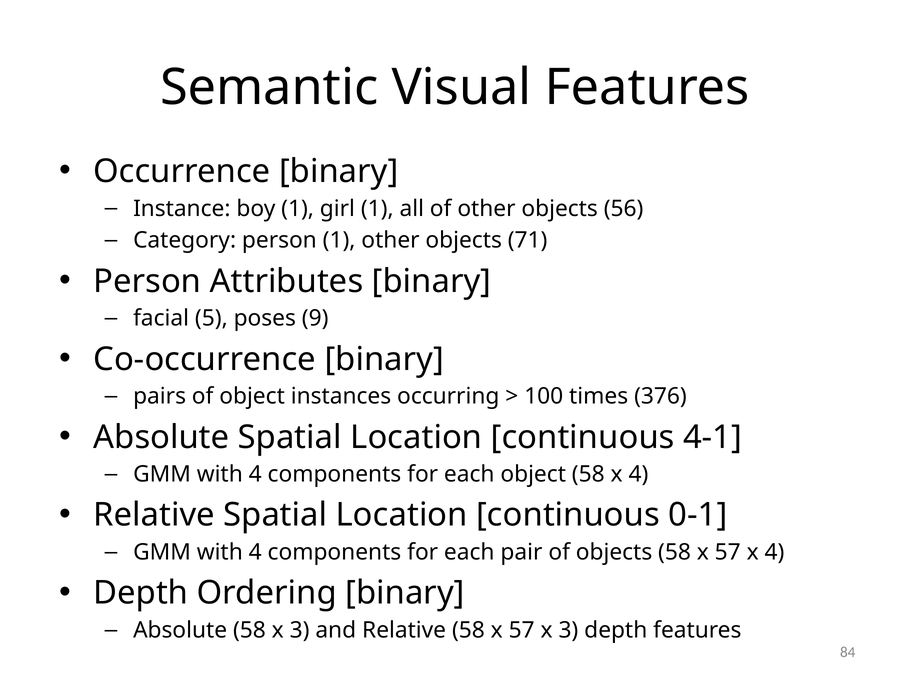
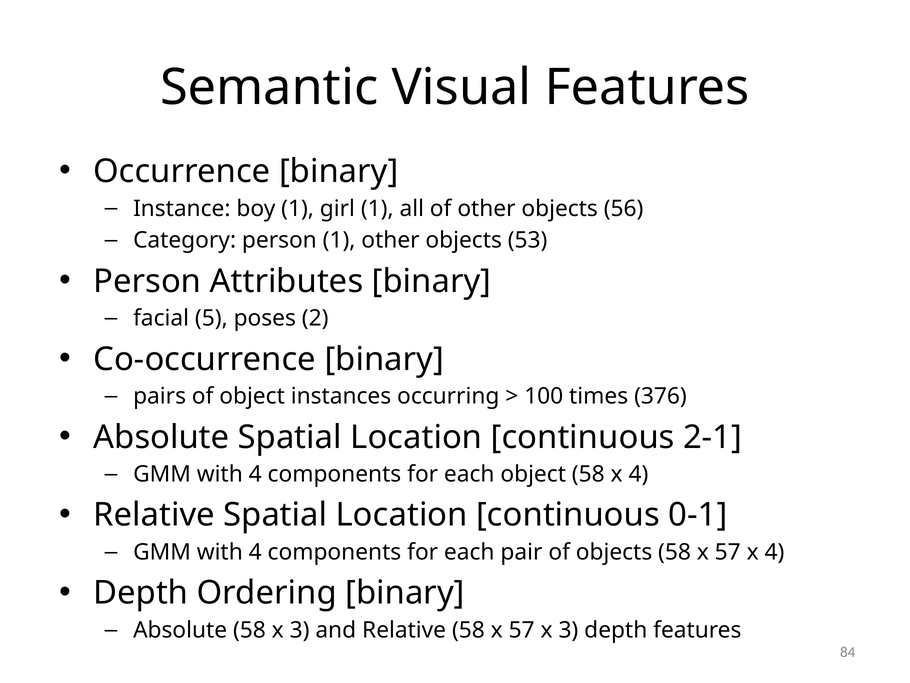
71: 71 -> 53 (528, 240)
9: 9 -> 2 (315, 318)
4-1: 4-1 -> 2-1 (713, 437)
